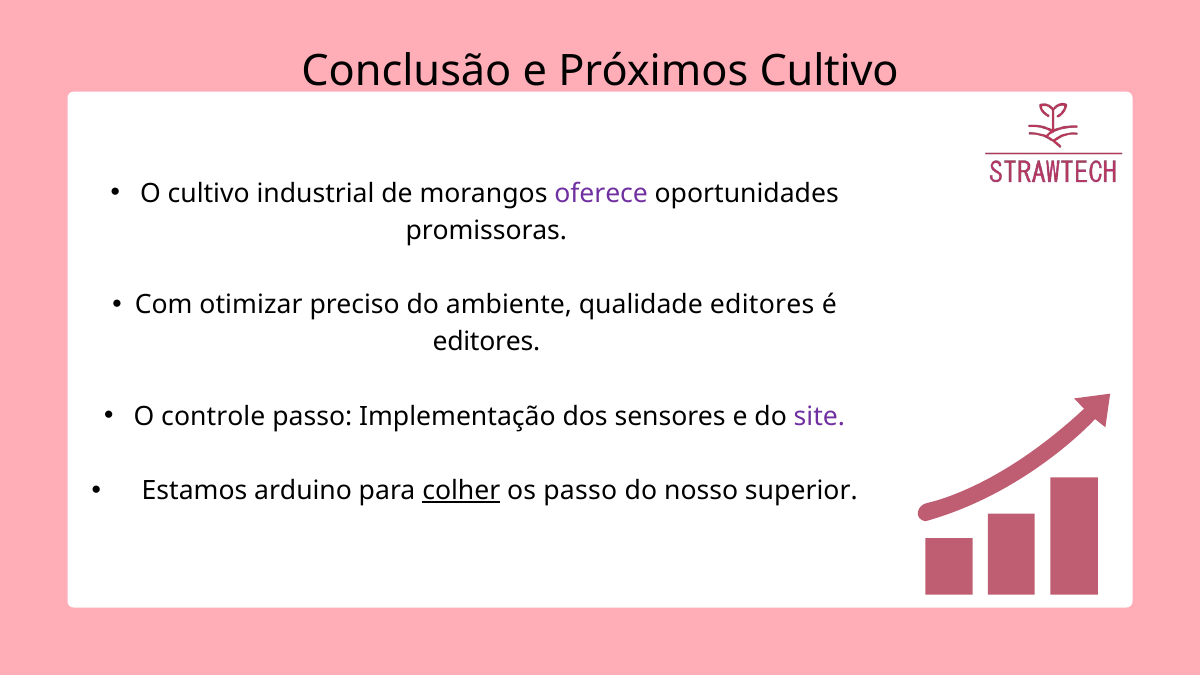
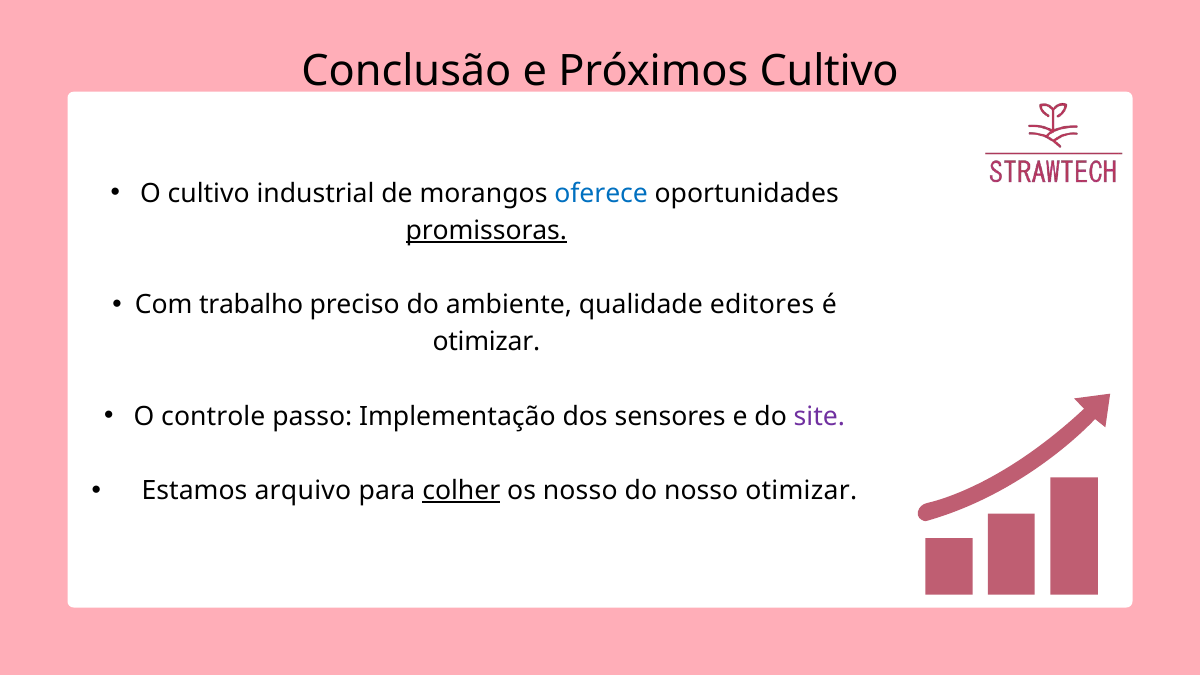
oferece colour: purple -> blue (601, 194)
promissoras underline: none -> present (486, 231)
otimizar: otimizar -> trabalho (251, 305)
editores: editores -> otimizar (486, 342)
arduino: arduino -> arquivo (303, 491)
os passo: passo -> nosso (580, 491)
nosso superior: superior -> otimizar (801, 491)
